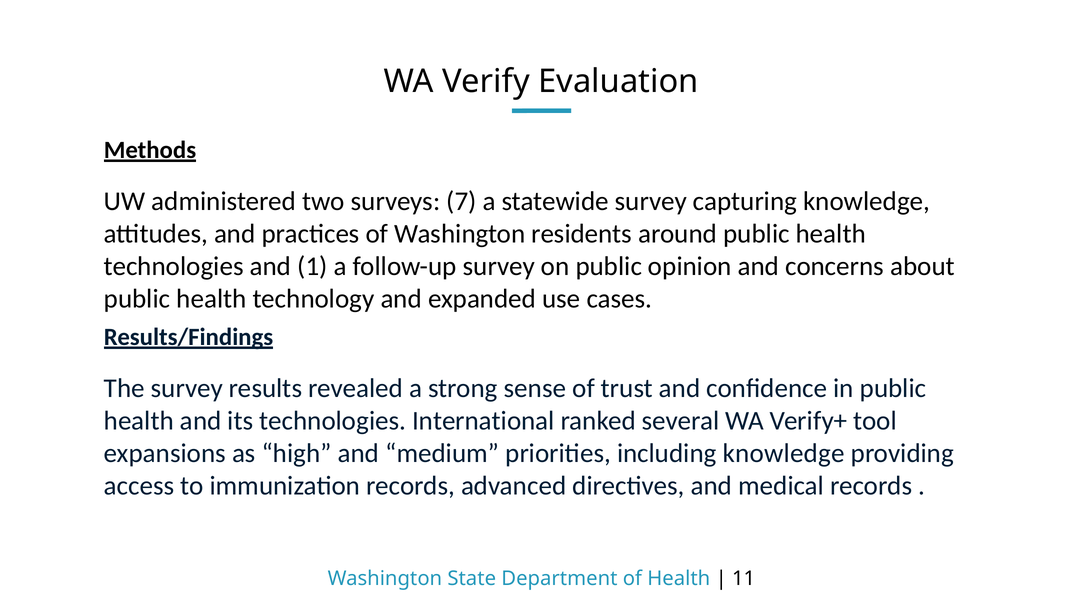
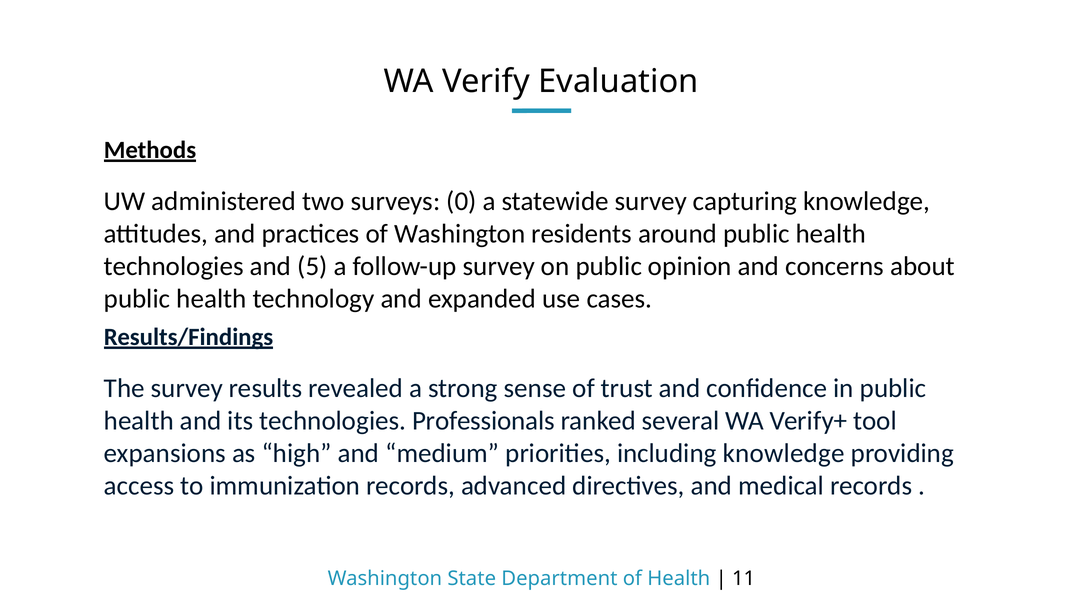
7: 7 -> 0 (461, 202)
1: 1 -> 5 (312, 267)
International: International -> Professionals (483, 421)
